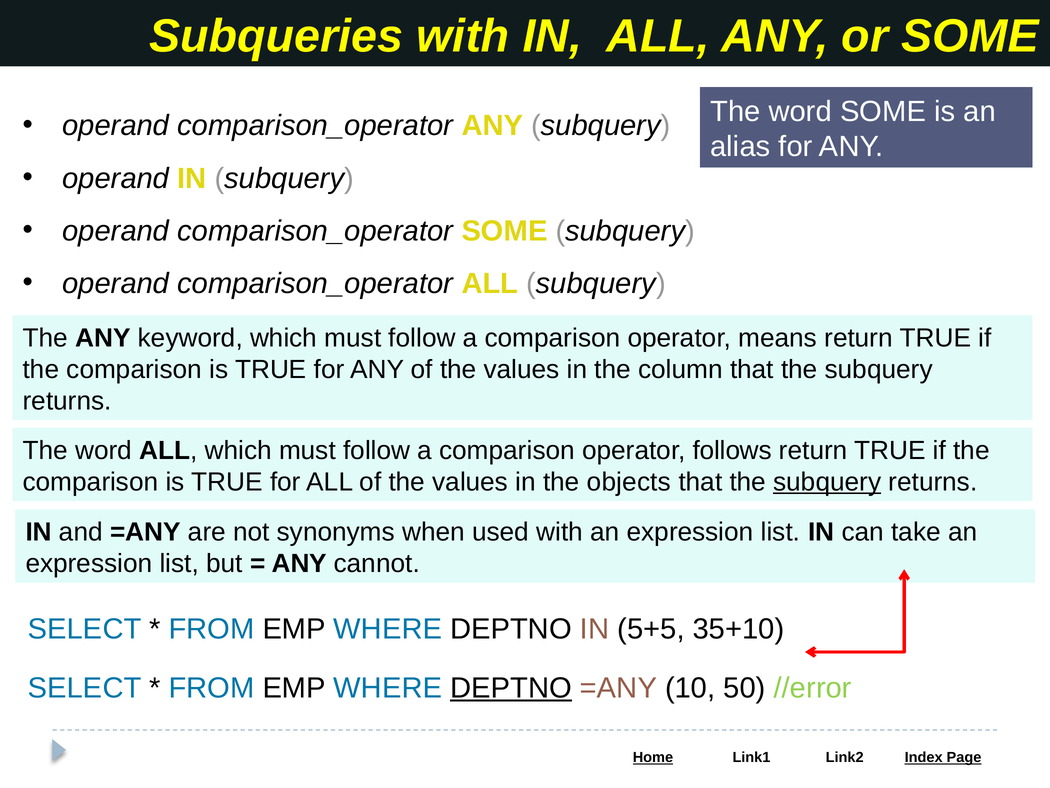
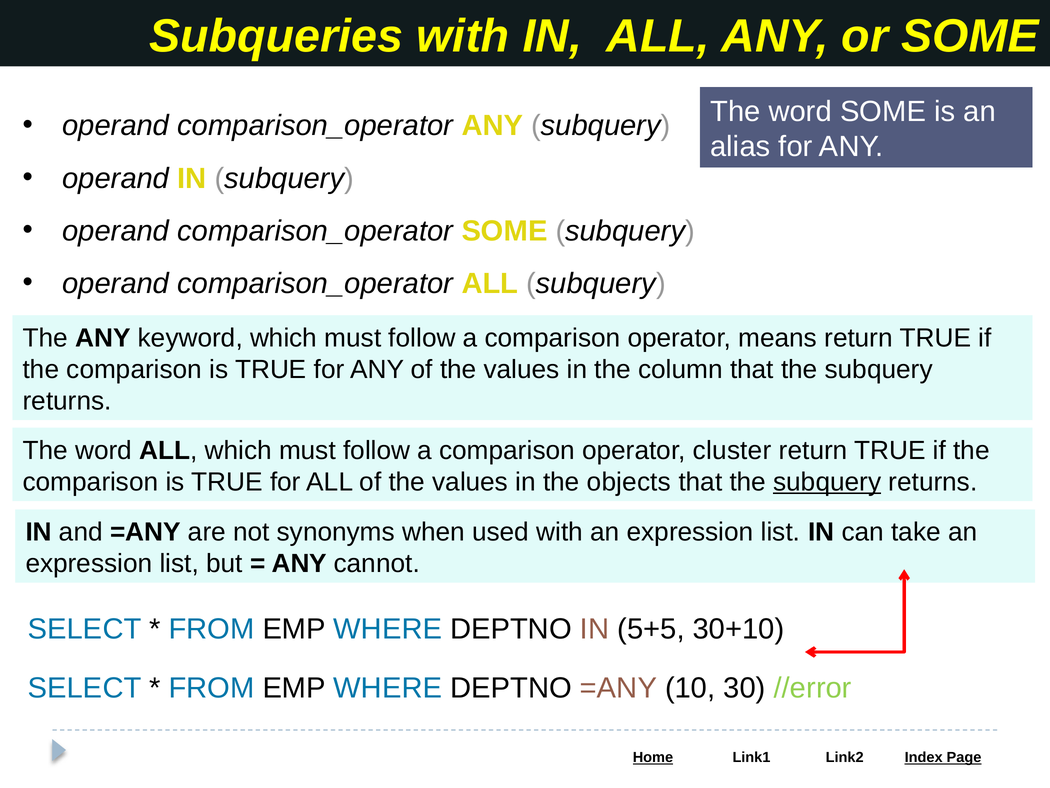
follows: follows -> cluster (732, 450)
35+10: 35+10 -> 30+10 (739, 628)
DEPTNO underline: present -> none (511, 688)
50: 50 -> 30 (745, 688)
